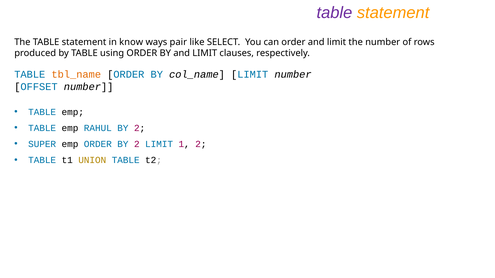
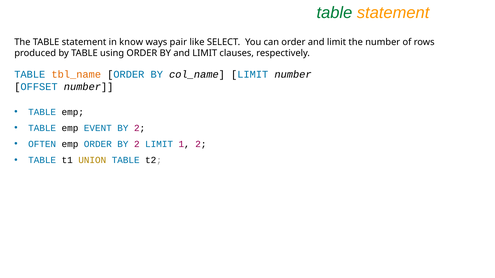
table colour: purple -> green (334, 13)
RAHUL: RAHUL -> EVENT (98, 128)
SUPER: SUPER -> OFTEN (42, 144)
